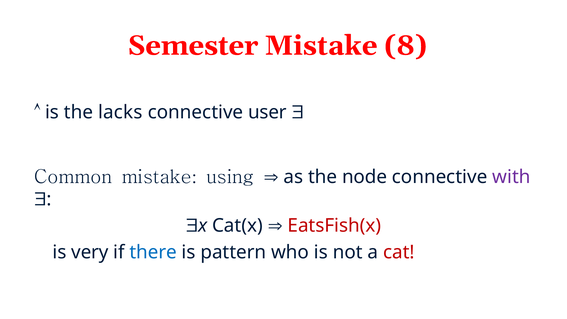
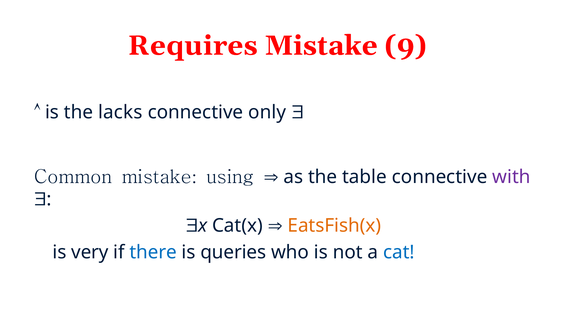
Semester: Semester -> Requires (193, 46)
8: 8 -> 9 (406, 46)
user: user -> only (267, 112)
node: node -> table (364, 177)
EatsFish(x colour: red -> orange (334, 226)
pattern: pattern -> queries (233, 252)
cat colour: red -> blue (399, 252)
